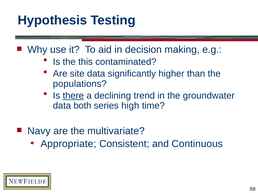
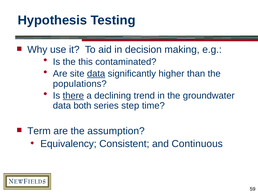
data underline: none -> present (96, 74)
high: high -> step (130, 106)
Navy: Navy -> Term (39, 131)
multivariate: multivariate -> assumption (116, 131)
Appropriate: Appropriate -> Equivalency (68, 144)
